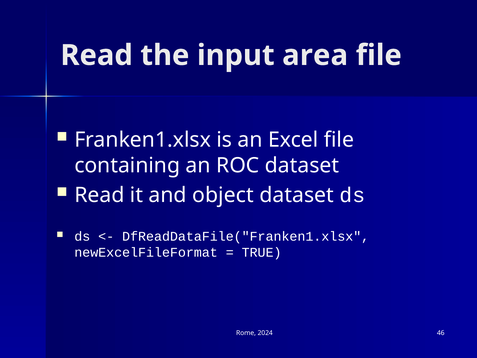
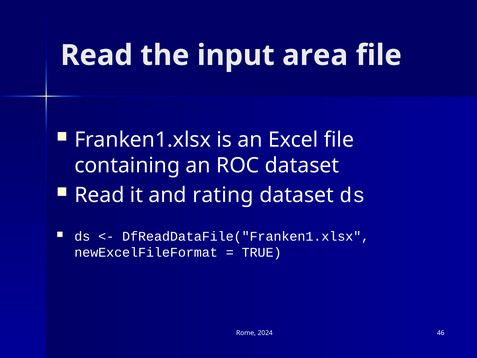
object: object -> rating (223, 195)
